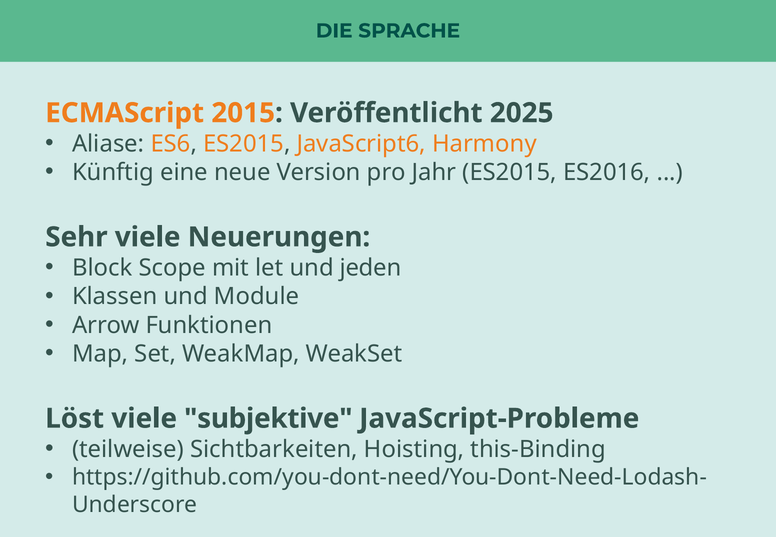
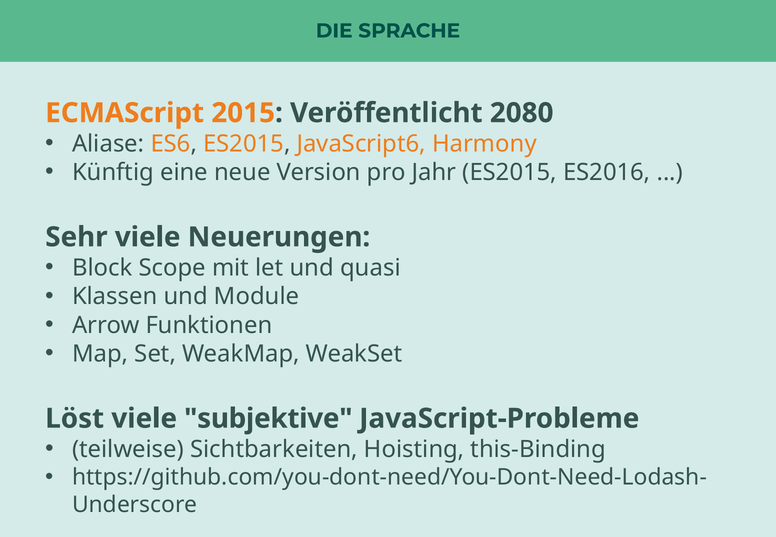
2025: 2025 -> 2080 (522, 113)
jeden: jeden -> quasi (370, 268)
